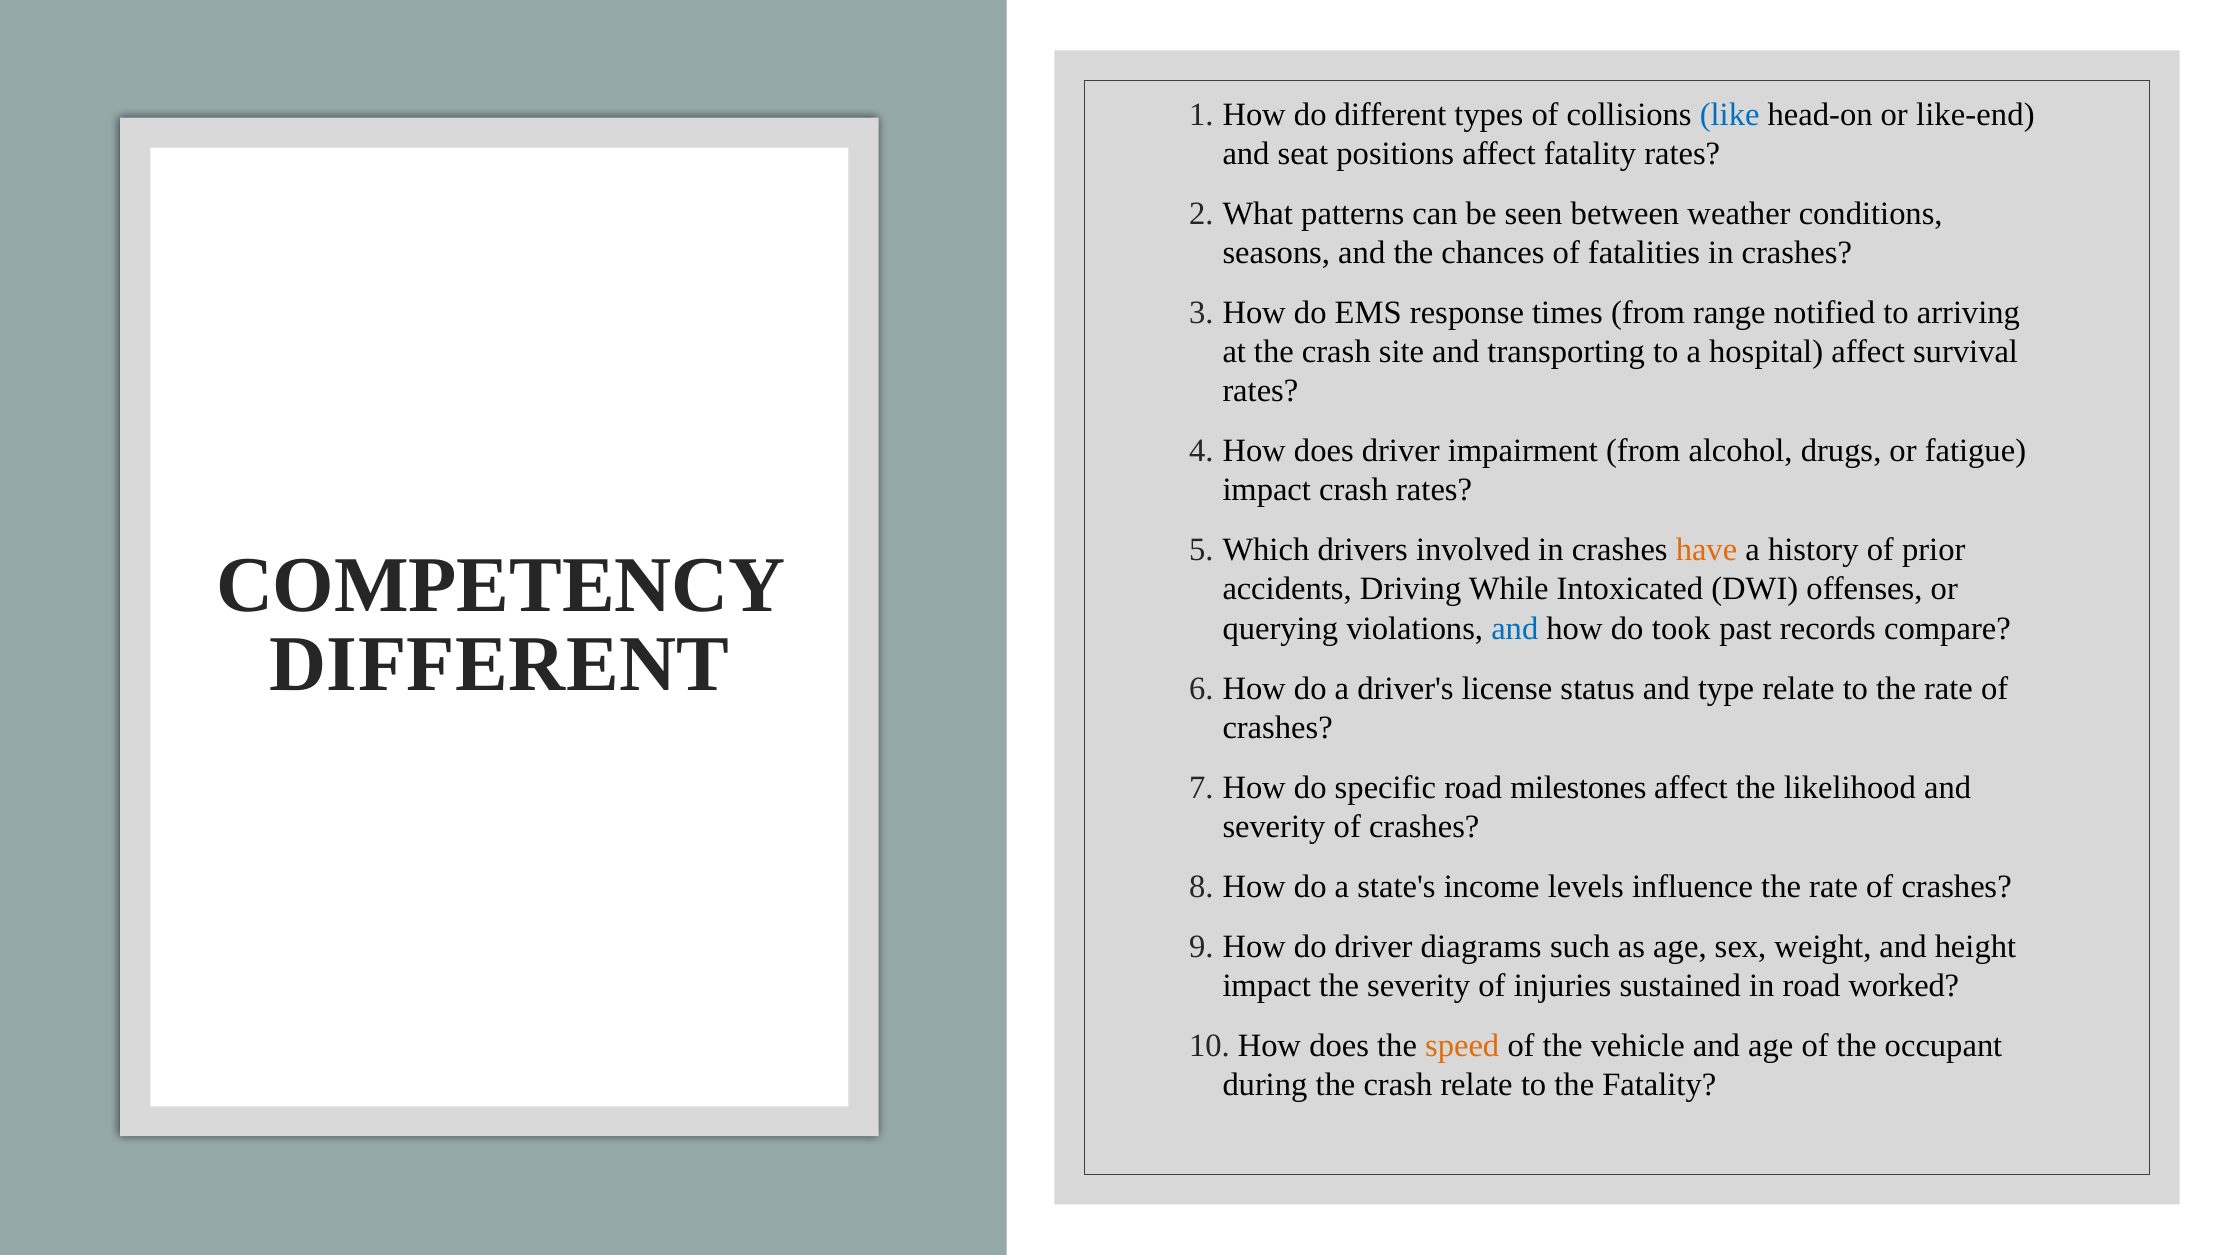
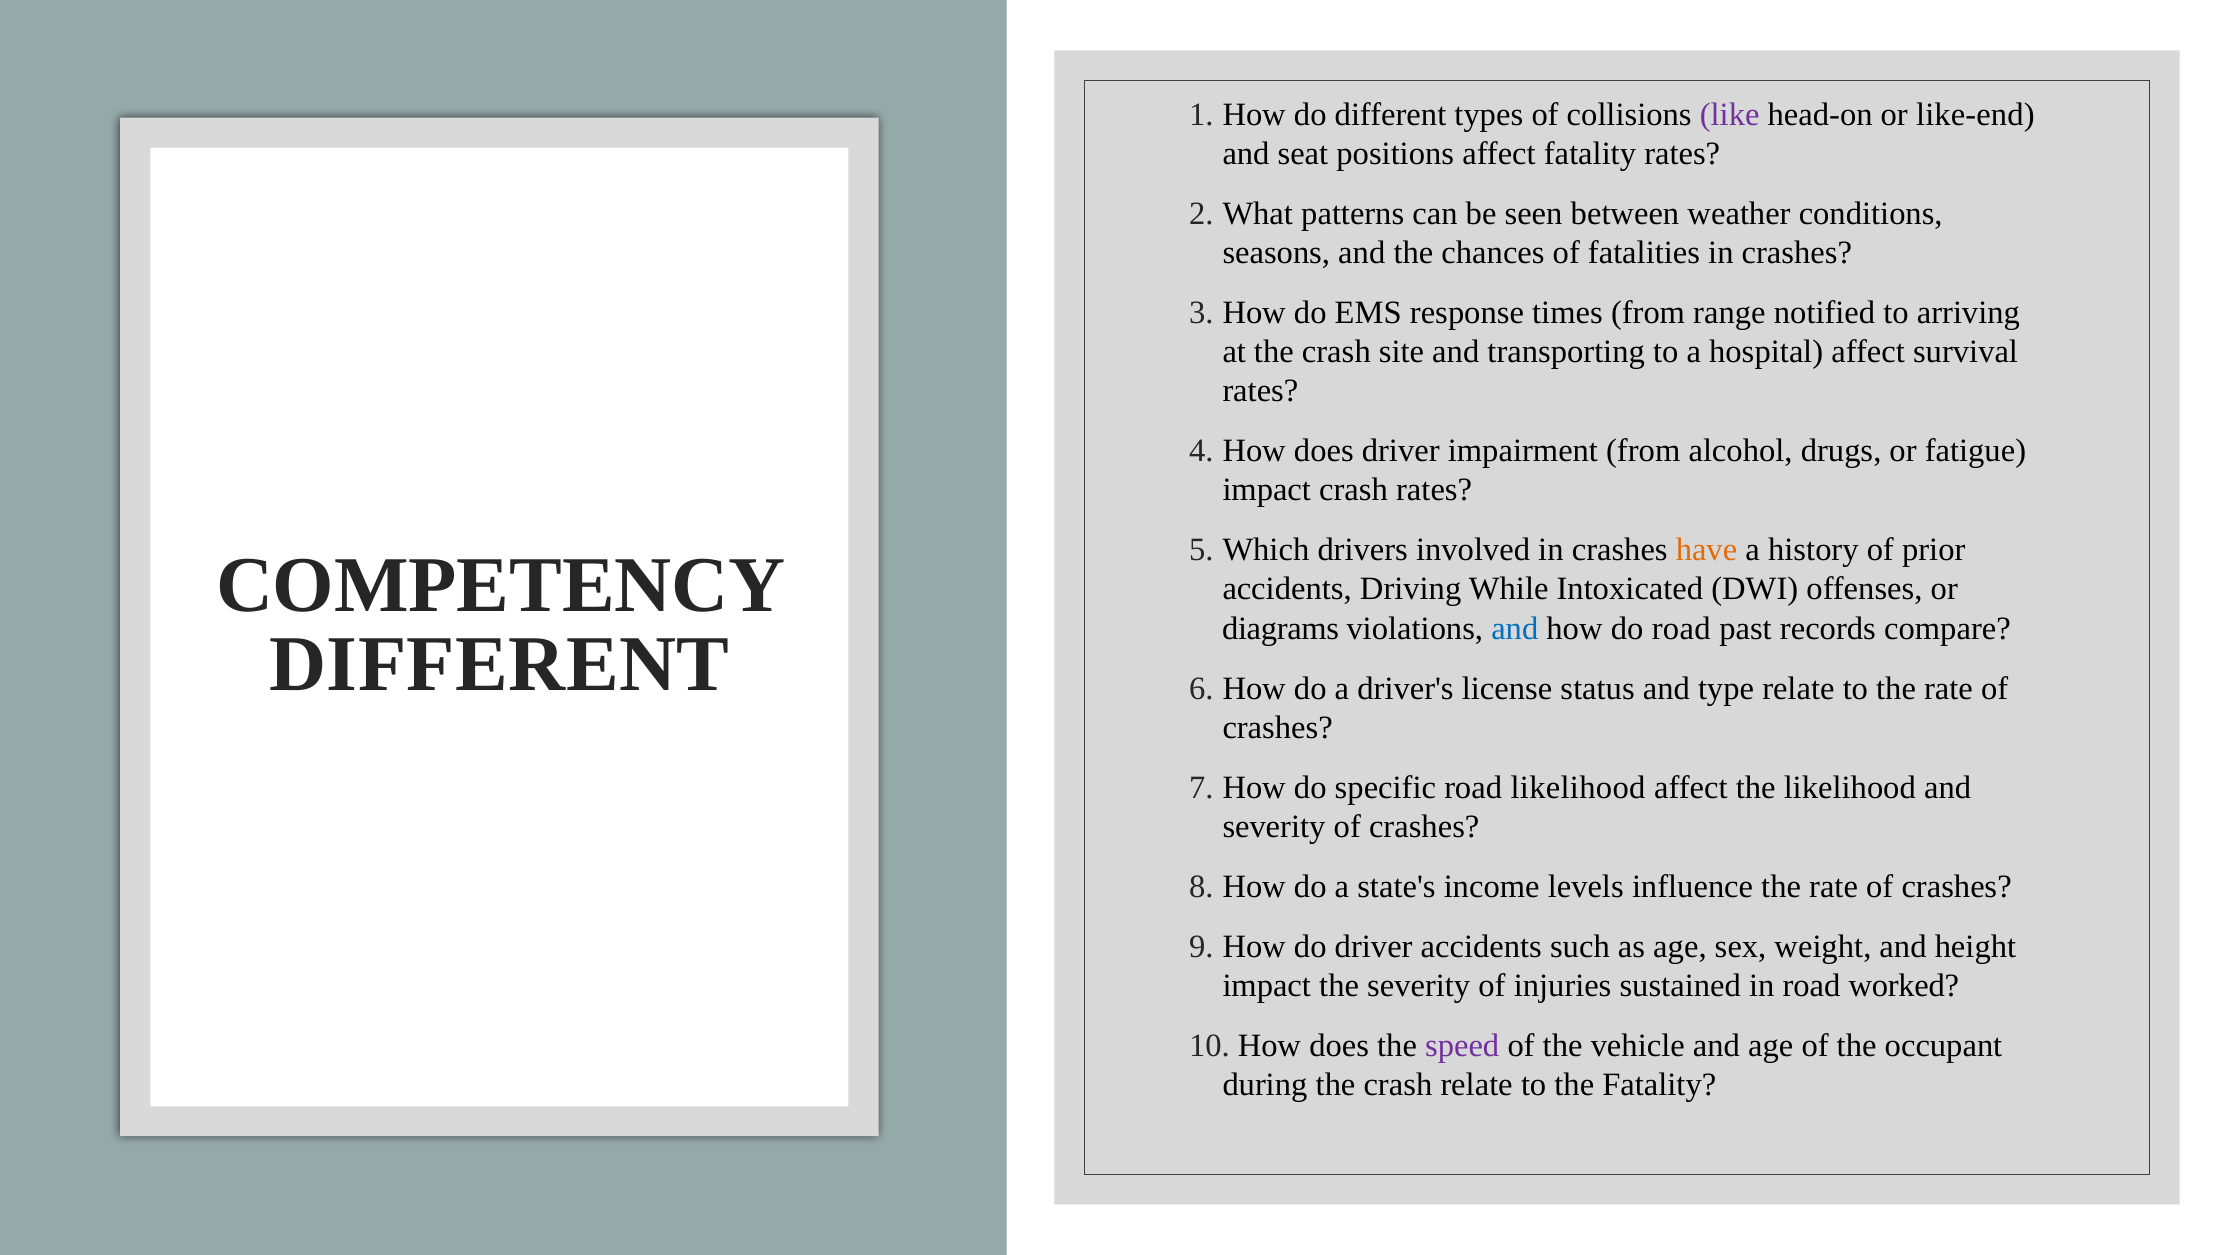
like colour: blue -> purple (1730, 115)
querying: querying -> diagrams (1281, 629)
do took: took -> road (1681, 629)
road milestones: milestones -> likelihood (1578, 788)
driver diagrams: diagrams -> accidents (1481, 947)
speed colour: orange -> purple (1462, 1046)
